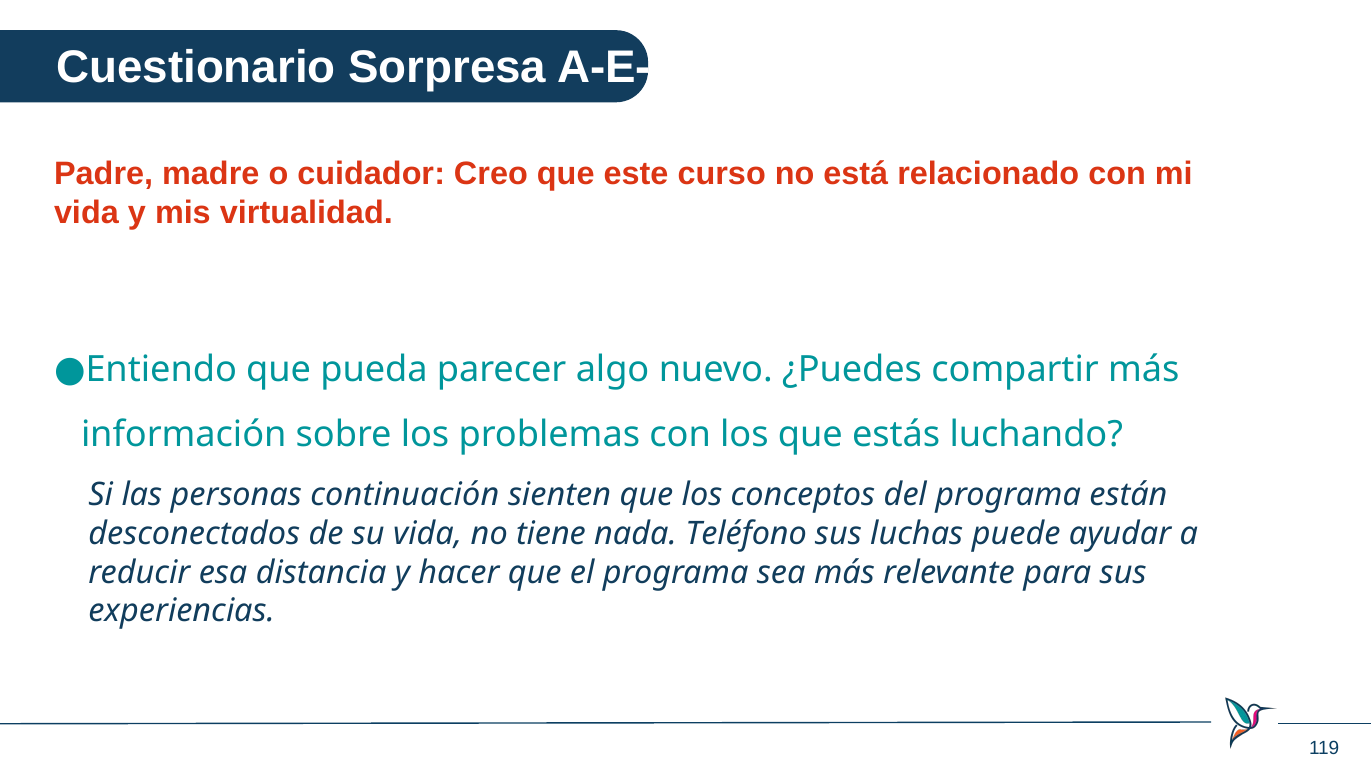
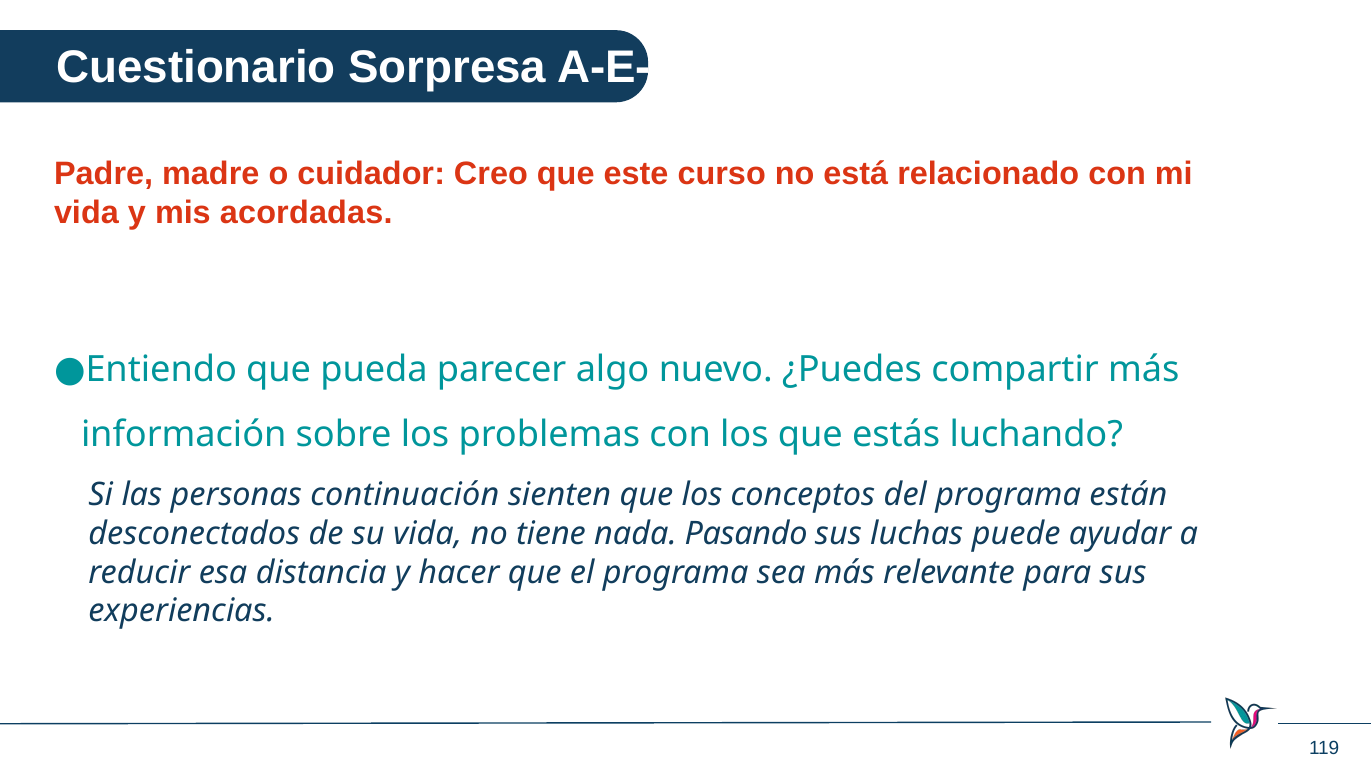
virtualidad: virtualidad -> acordadas (306, 213)
Teléfono: Teléfono -> Pasando (746, 534)
